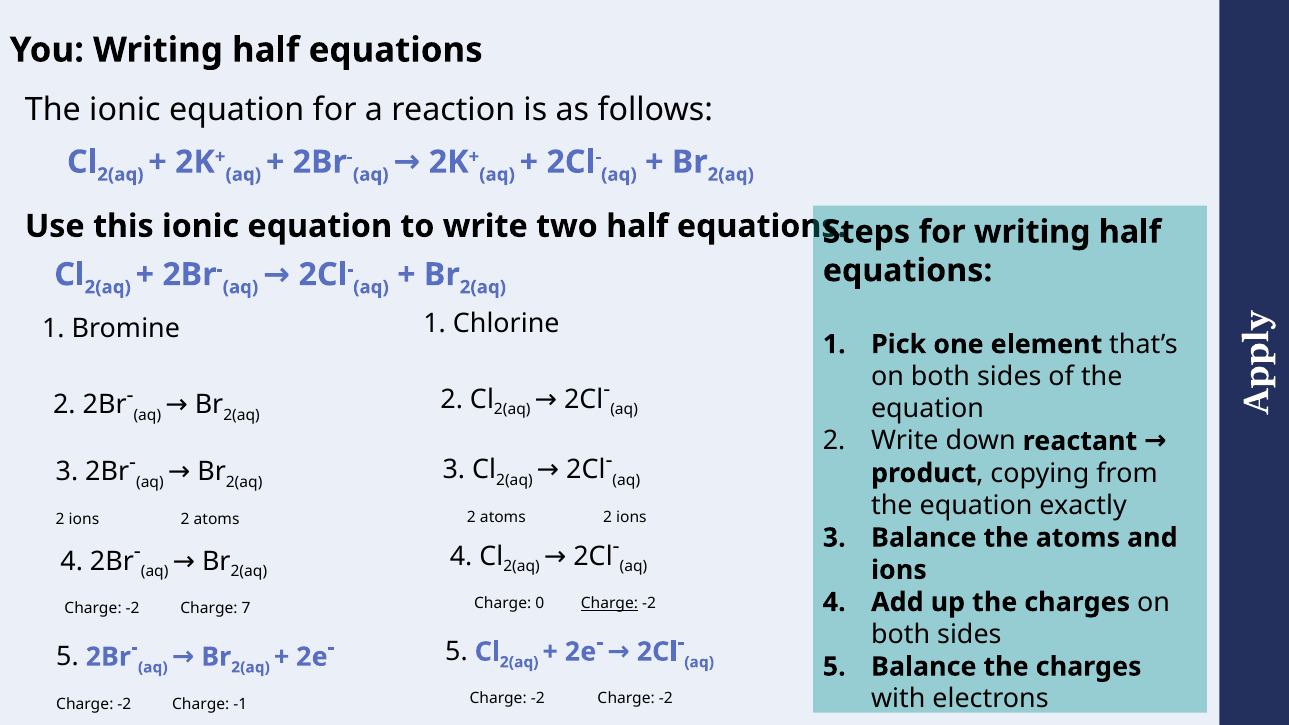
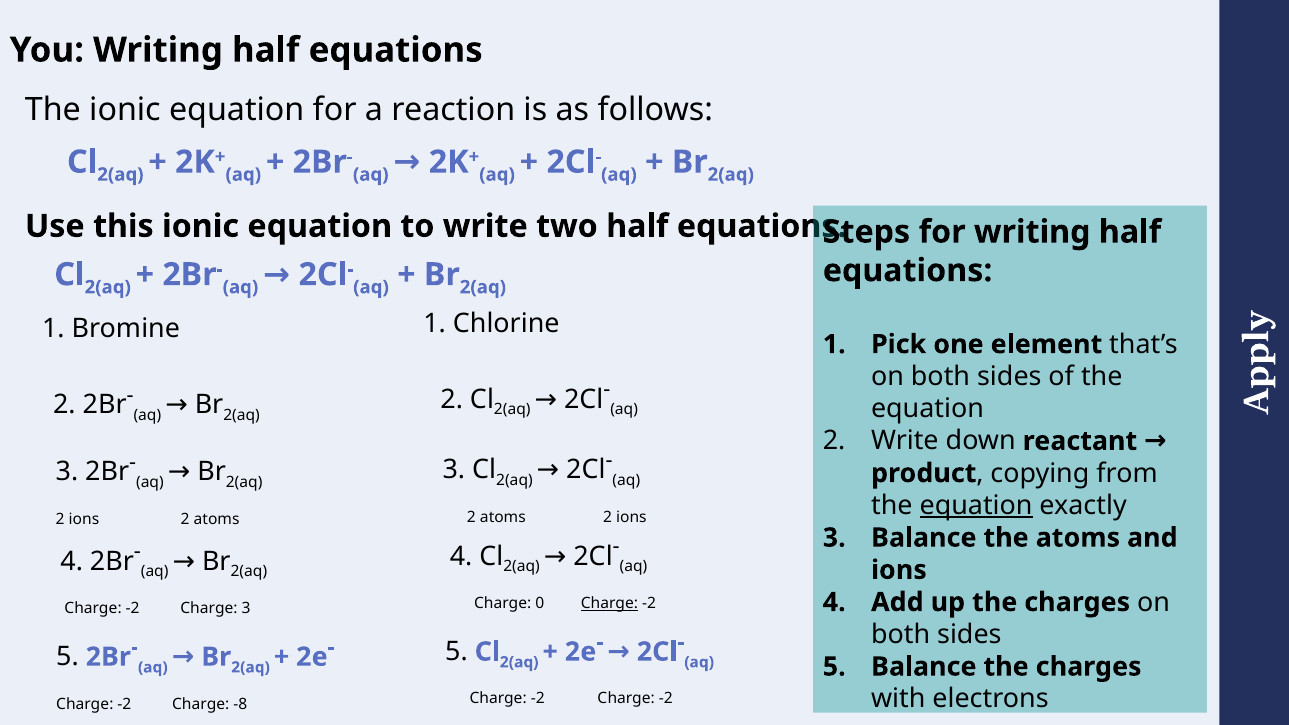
equation underline: none -> present (976, 506)
Charge 7: 7 -> 3 (246, 608)
-1: -1 -> -8 (240, 704)
